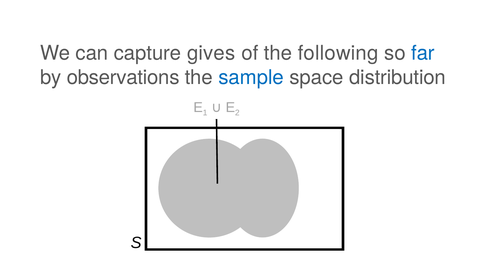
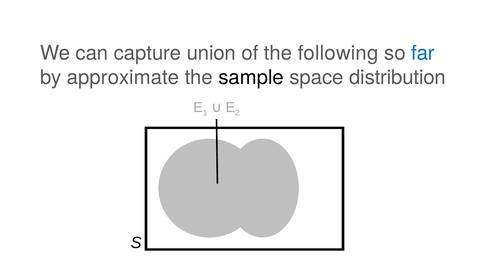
gives: gives -> union (211, 53)
observations: observations -> approximate (123, 77)
sample colour: blue -> black (251, 77)
